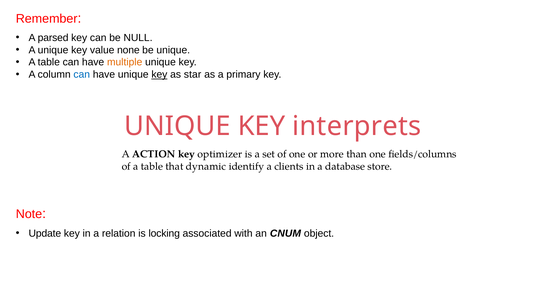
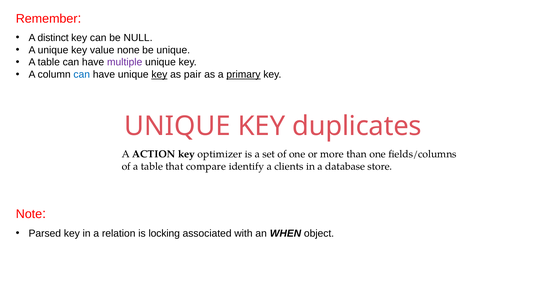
parsed: parsed -> distinct (53, 38)
multiple colour: orange -> purple (125, 62)
star: star -> pair (193, 75)
primary underline: none -> present (243, 75)
interprets: interprets -> duplicates (357, 126)
dynamic: dynamic -> compare (206, 167)
Update: Update -> Parsed (45, 233)
CNUM: CNUM -> WHEN (286, 233)
